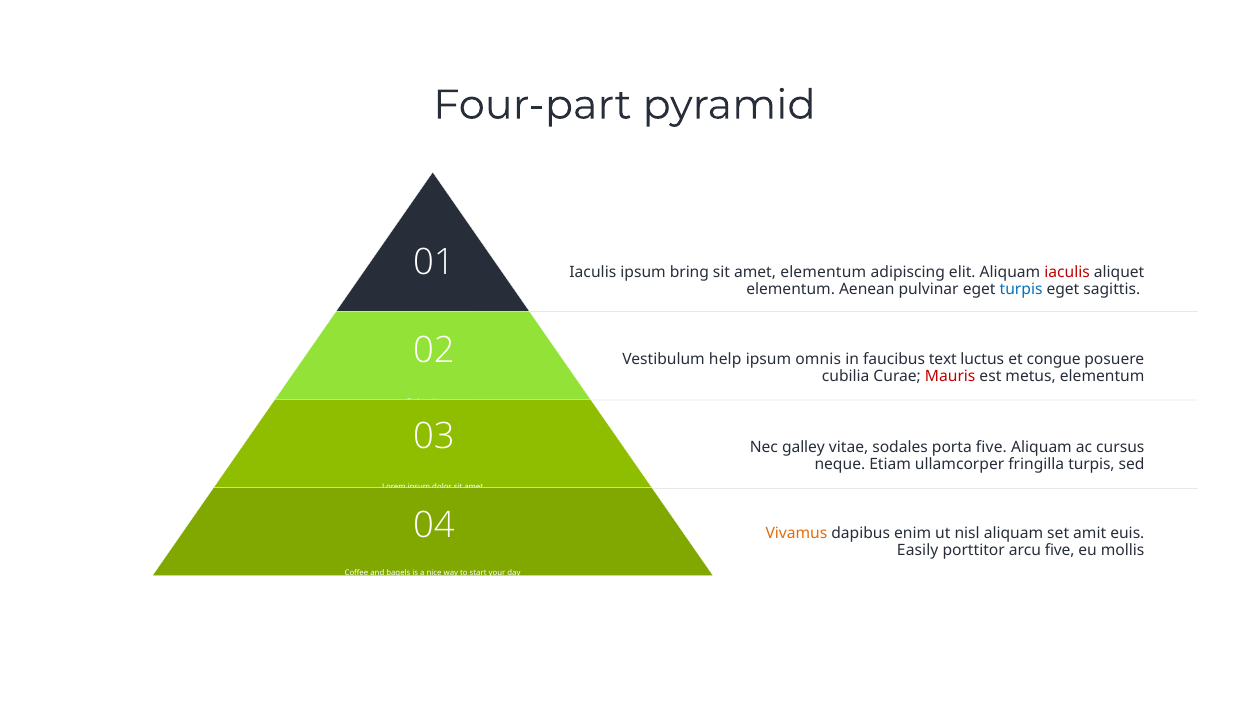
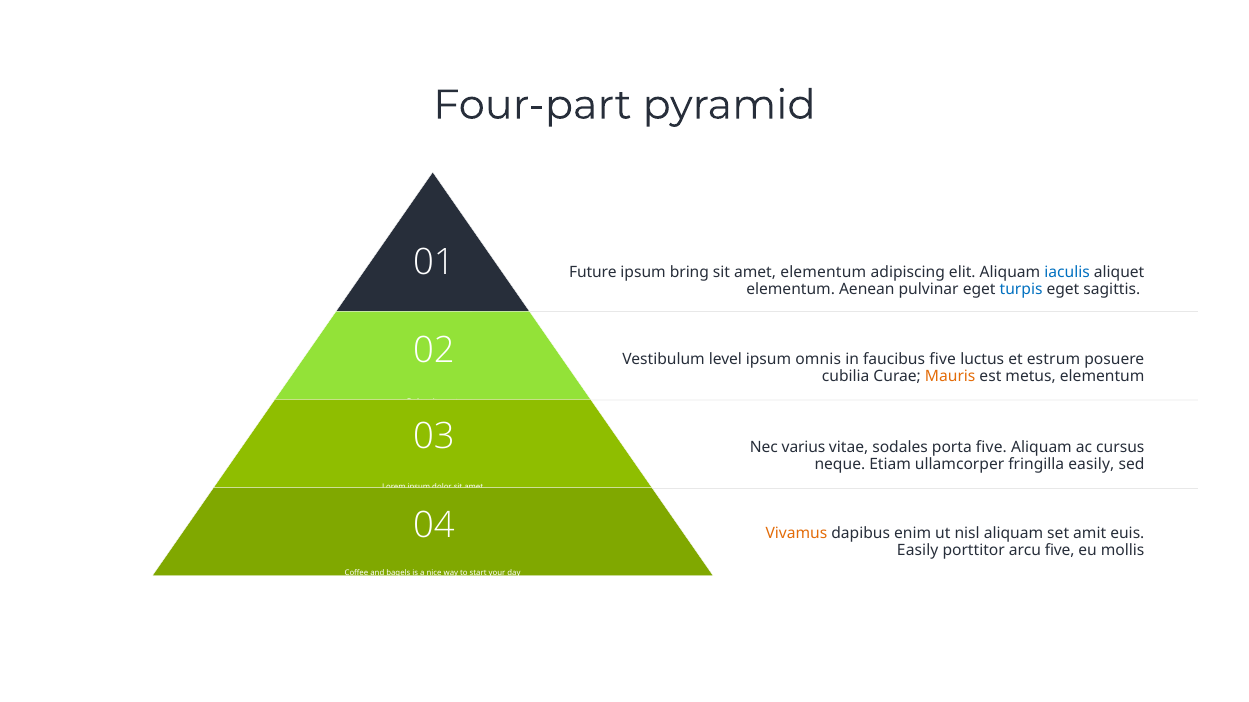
Iaculis: Iaculis -> Future (593, 273)
iaculis colour: red -> blue (1067, 273)
help: help -> level (725, 359)
faucibus text: text -> five (943, 359)
congue: congue -> estrum (1053, 359)
Mauris colour: red -> orange (950, 376)
galley: galley -> varius (804, 448)
fringilla turpis: turpis -> easily (1091, 465)
